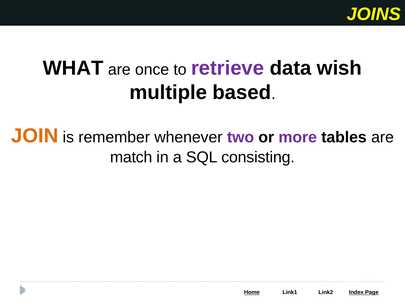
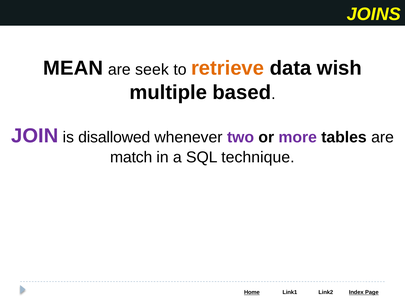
WHAT: WHAT -> MEAN (73, 68)
once: once -> seek (152, 70)
retrieve colour: purple -> orange (228, 68)
JOIN colour: orange -> purple (35, 136)
remember: remember -> disallowed (114, 137)
consisting: consisting -> technique (258, 157)
